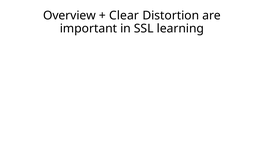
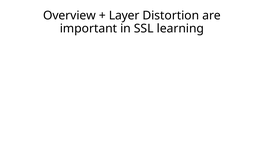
Clear: Clear -> Layer (124, 16)
